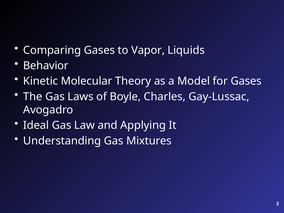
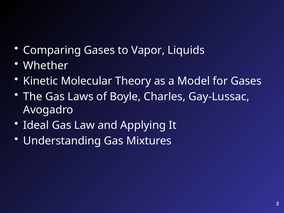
Behavior: Behavior -> Whether (46, 66)
